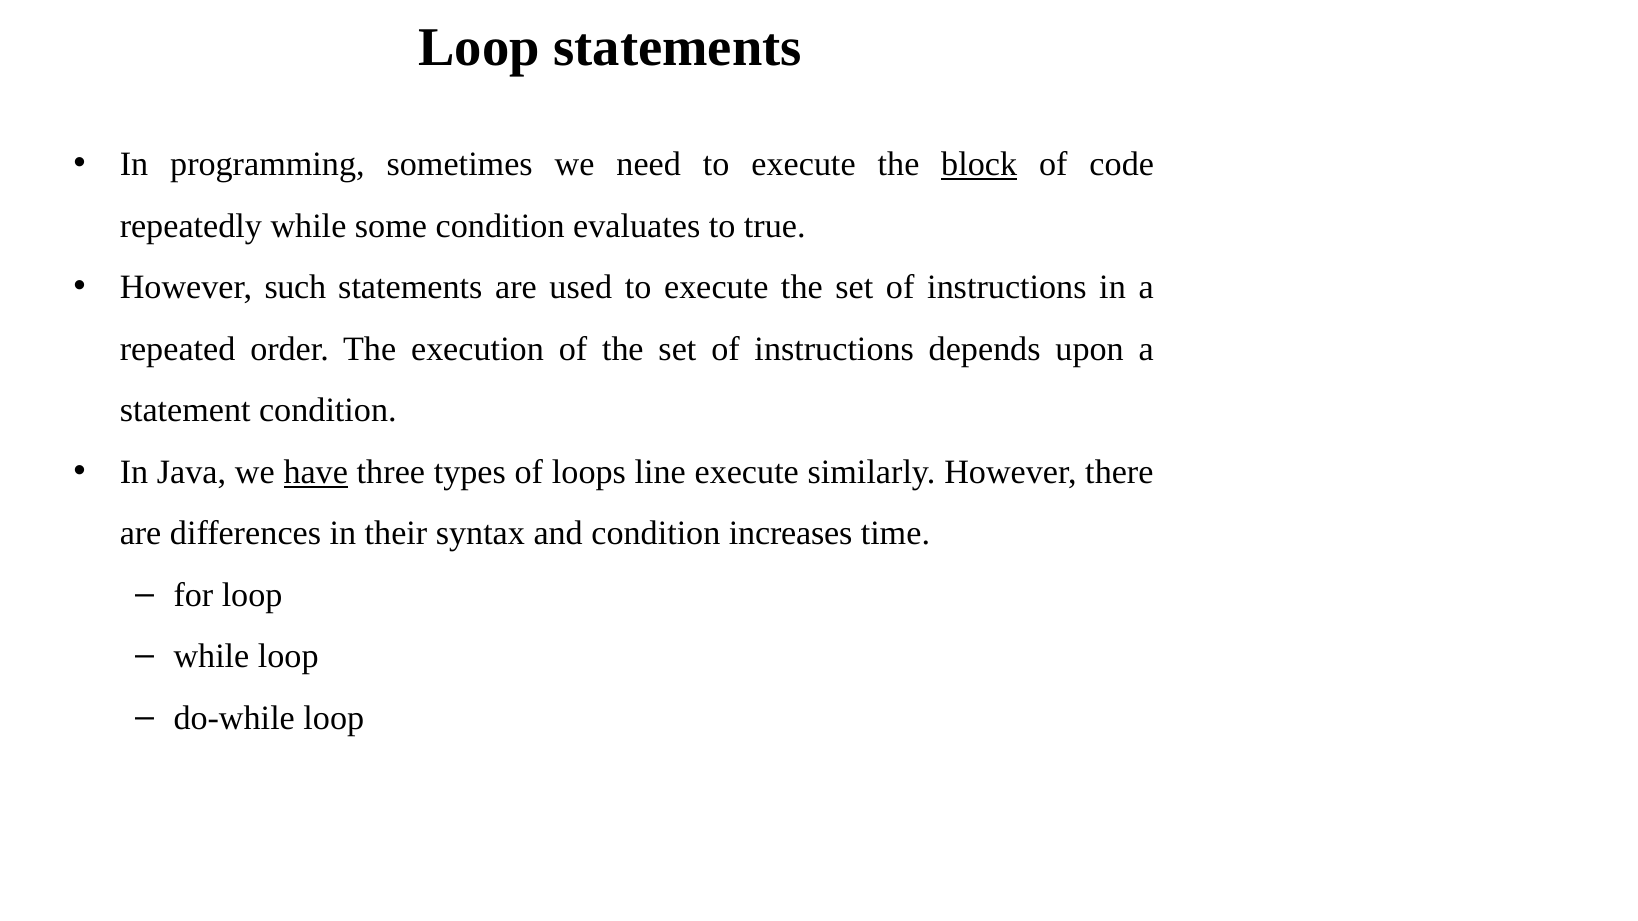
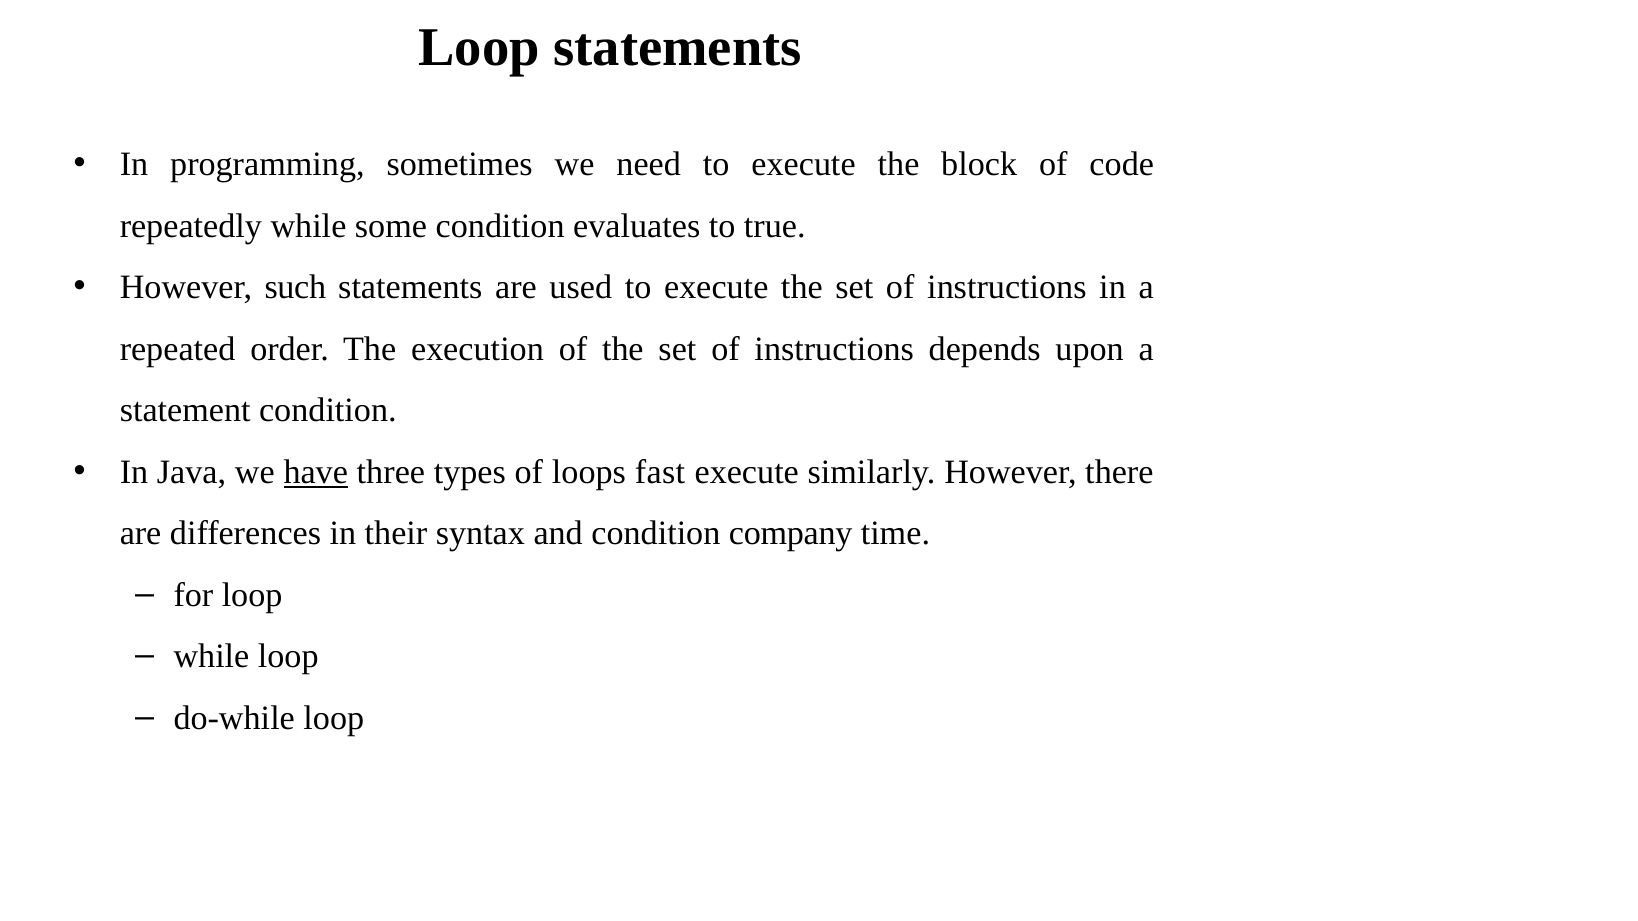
block underline: present -> none (979, 165)
line: line -> fast (660, 472)
increases: increases -> company (791, 534)
